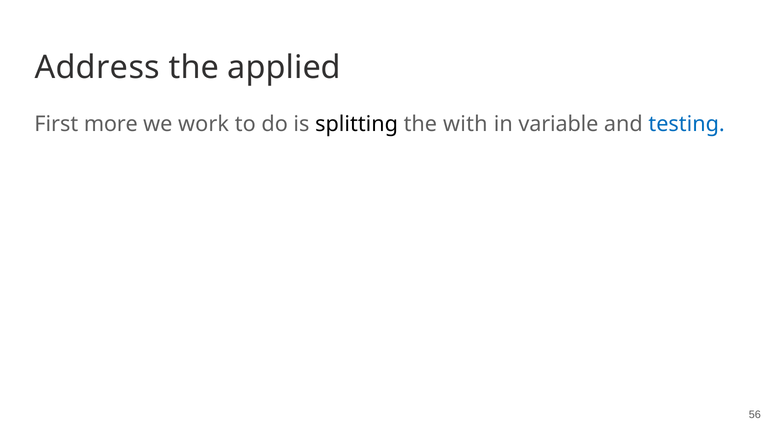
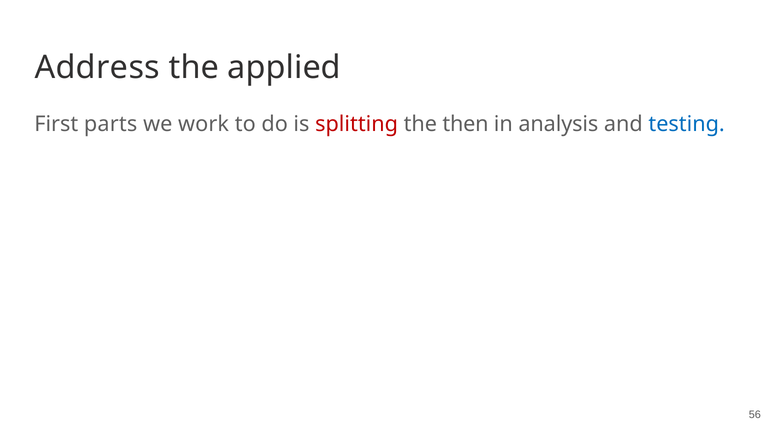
more: more -> parts (111, 124)
splitting colour: black -> red (357, 124)
with: with -> then (466, 124)
variable: variable -> analysis (558, 124)
